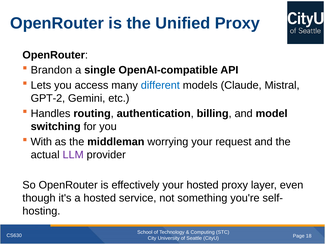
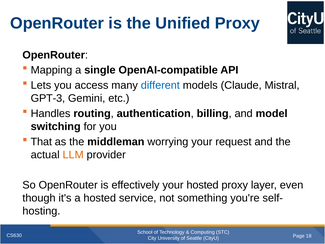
Brandon: Brandon -> Mapping (51, 70)
GPT-2: GPT-2 -> GPT-3 (48, 98)
With: With -> That (41, 142)
LLM colour: purple -> orange (73, 155)
